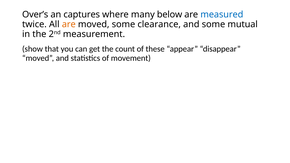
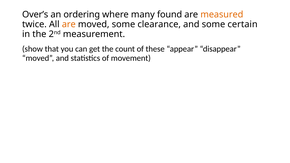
captures: captures -> ordering (82, 15)
below: below -> found (170, 15)
measured colour: blue -> orange (222, 15)
mutual: mutual -> certain (243, 24)
